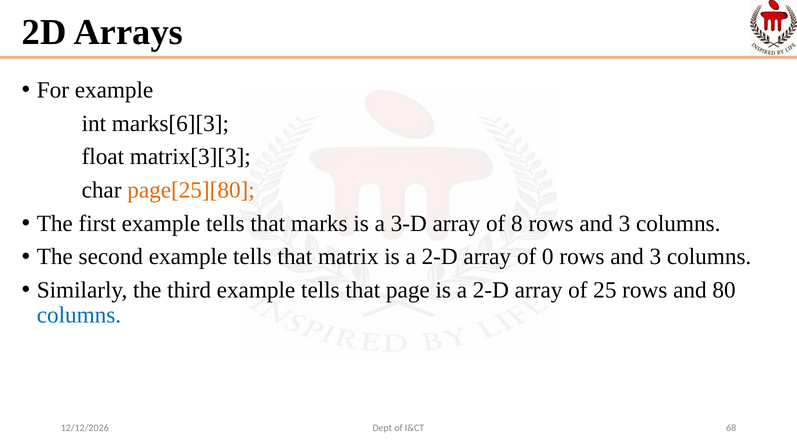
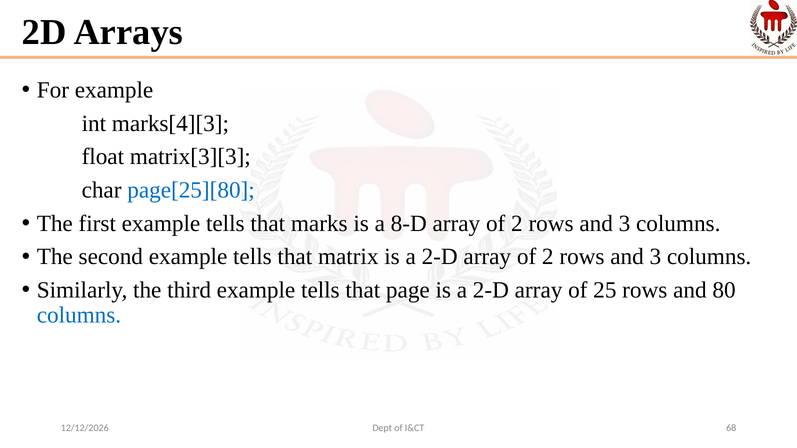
marks[6][3: marks[6][3 -> marks[4][3 (170, 123)
page[25][80 colour: orange -> blue (191, 190)
3‐D: 3‐D -> 8‐D (409, 224)
8: 8 -> 2 (517, 224)
2‐D array of 0: 0 -> 2 (548, 257)
